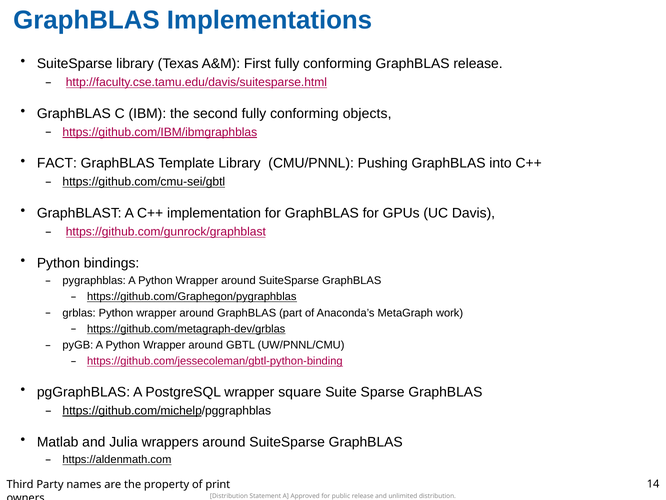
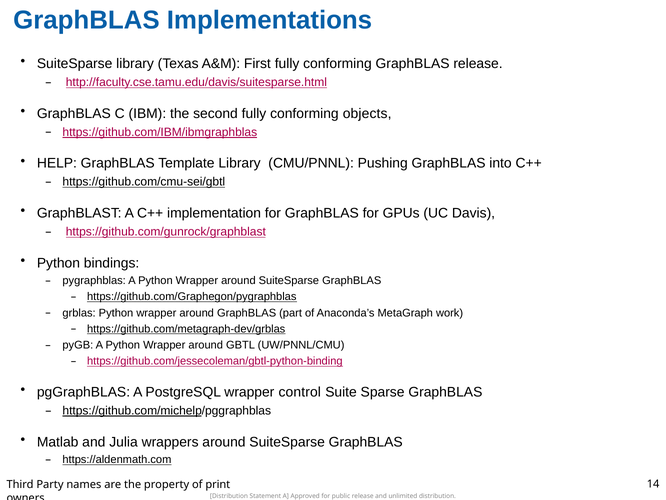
FACT: FACT -> HELP (57, 163)
square: square -> control (300, 392)
